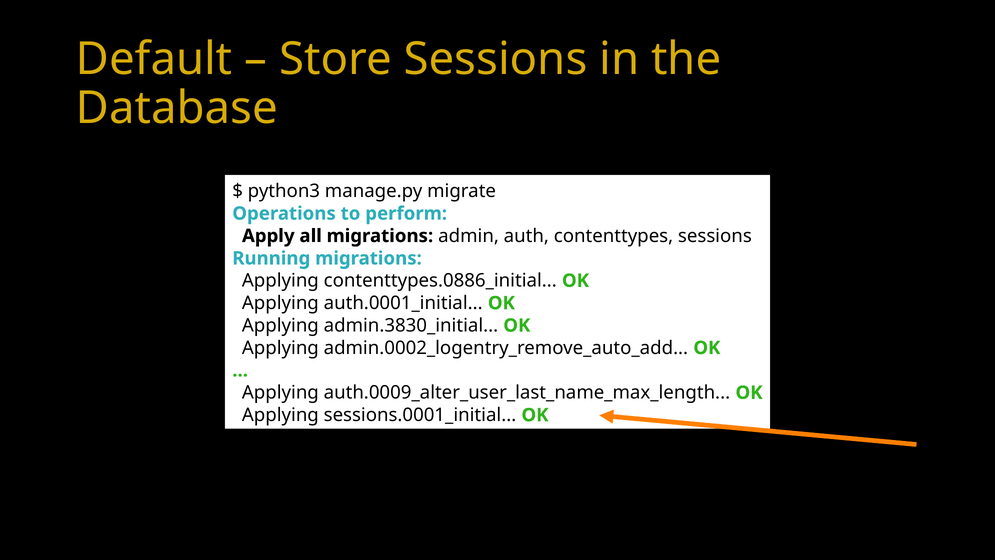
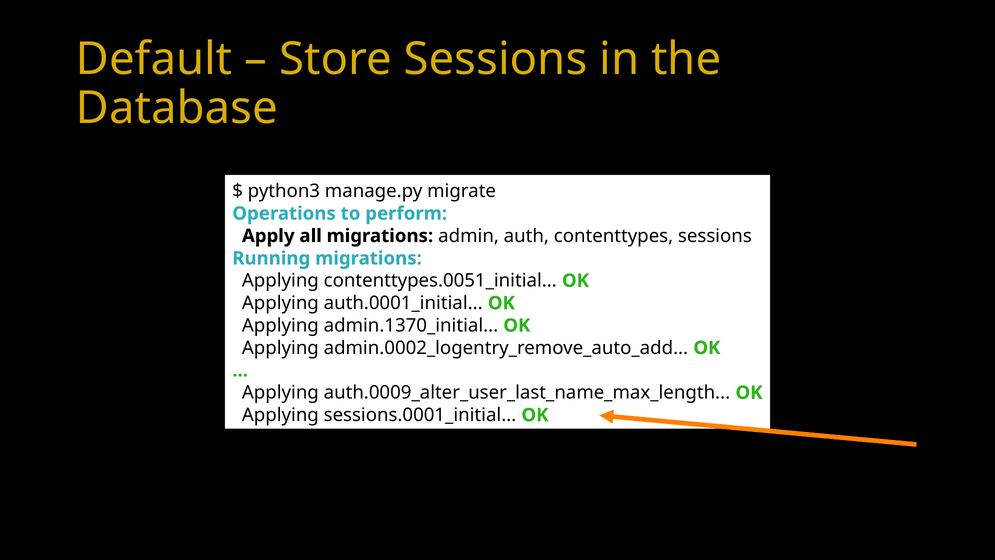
contenttypes.0886_initial: contenttypes.0886_initial -> contenttypes.0051_initial (440, 281)
admin.3830_initial: admin.3830_initial -> admin.1370_initial (411, 325)
